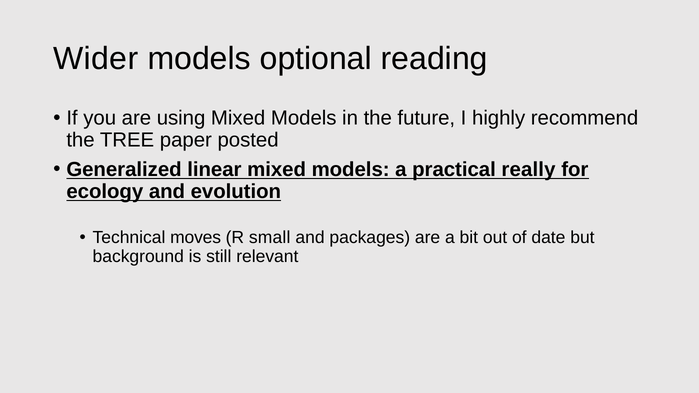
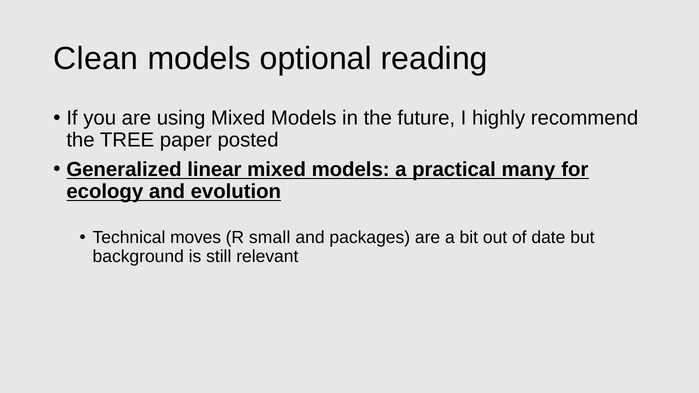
Wider: Wider -> Clean (96, 59)
really: really -> many (528, 170)
